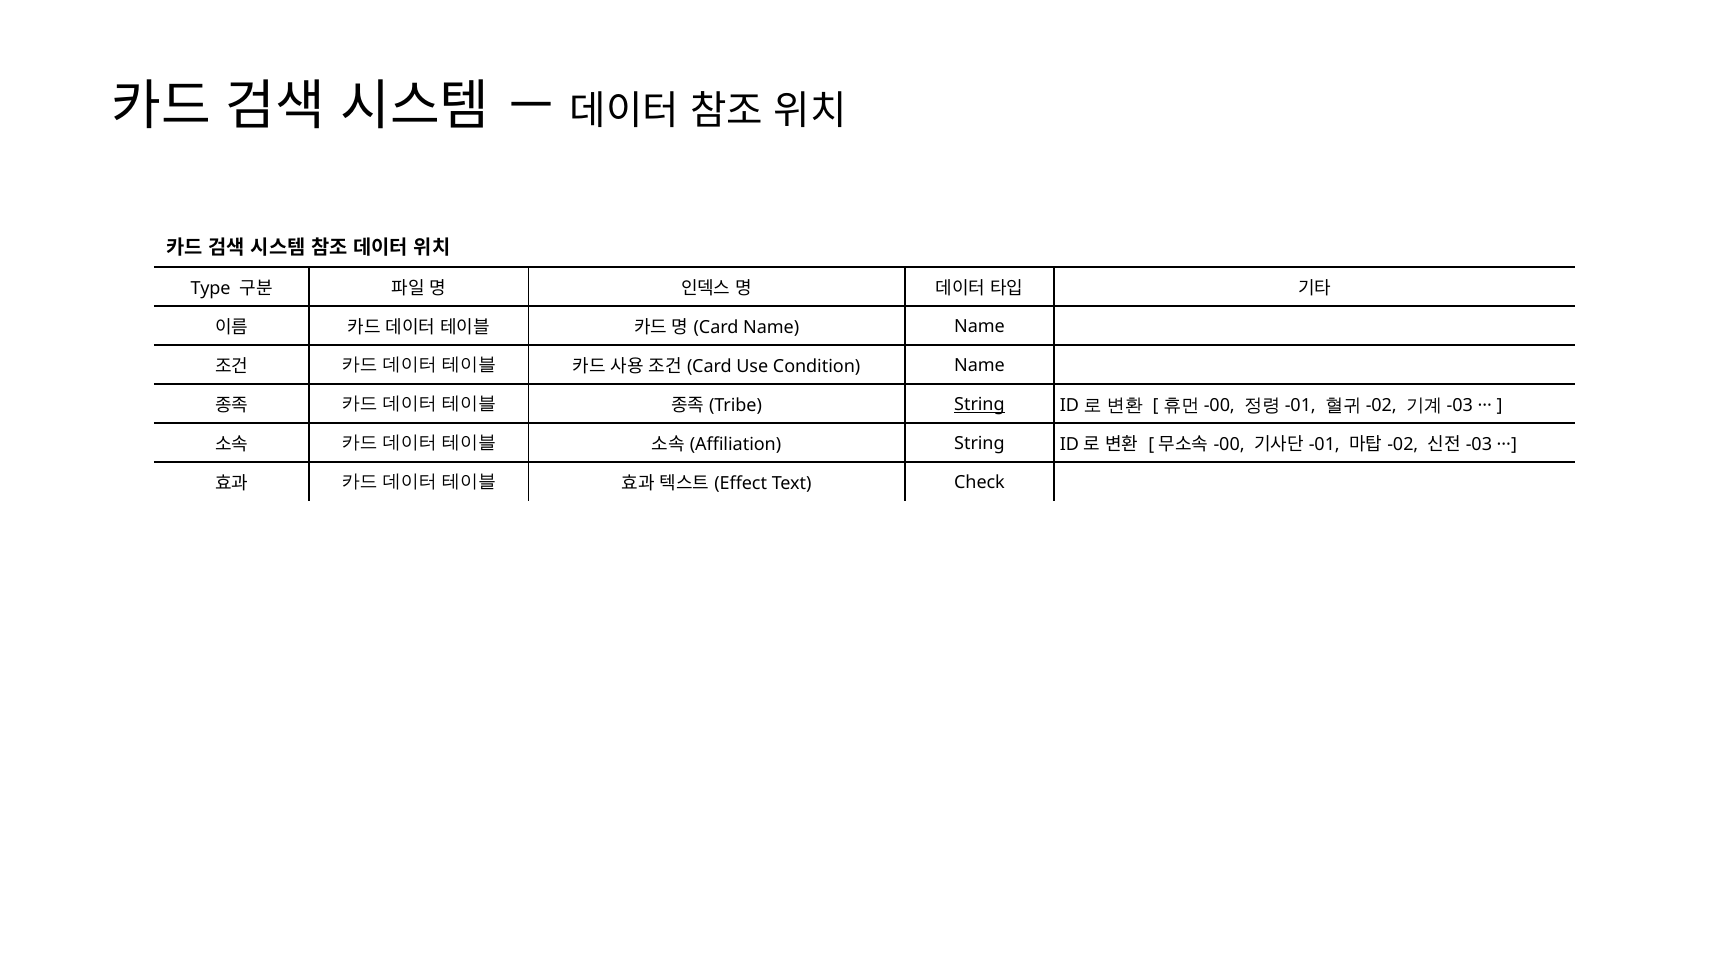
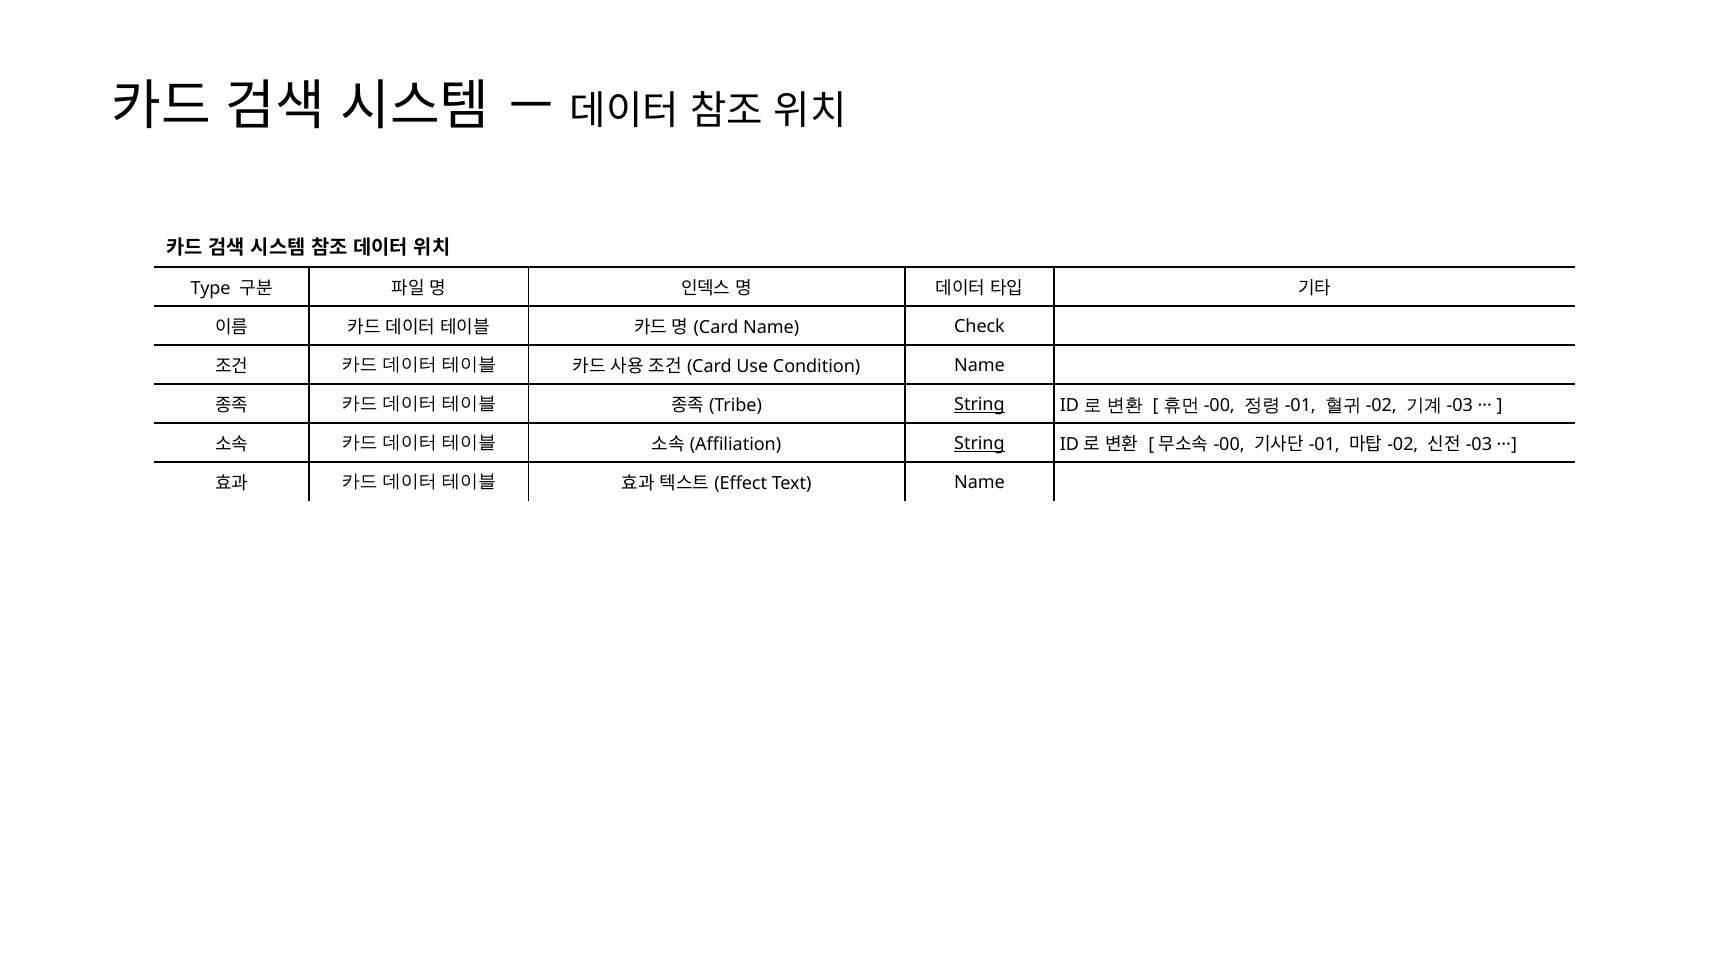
Name Name: Name -> Check (979, 326)
String underline: none -> present (979, 443)
Text Check: Check -> Name (979, 482)
